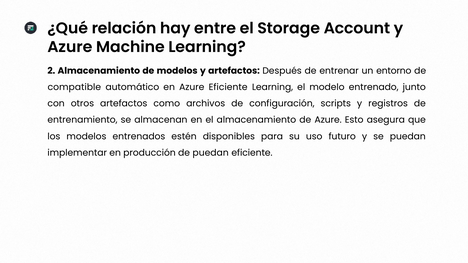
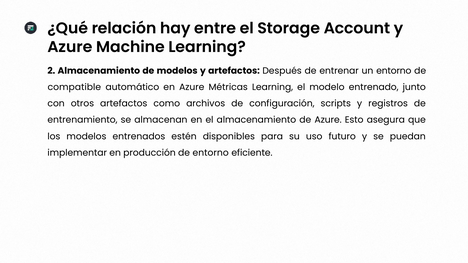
Azure Eficiente: Eficiente -> Métricas (228, 87)
de puedan: puedan -> entorno (211, 153)
